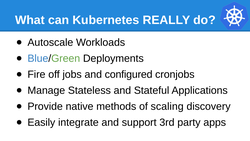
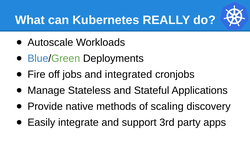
configured: configured -> integrated (129, 74)
